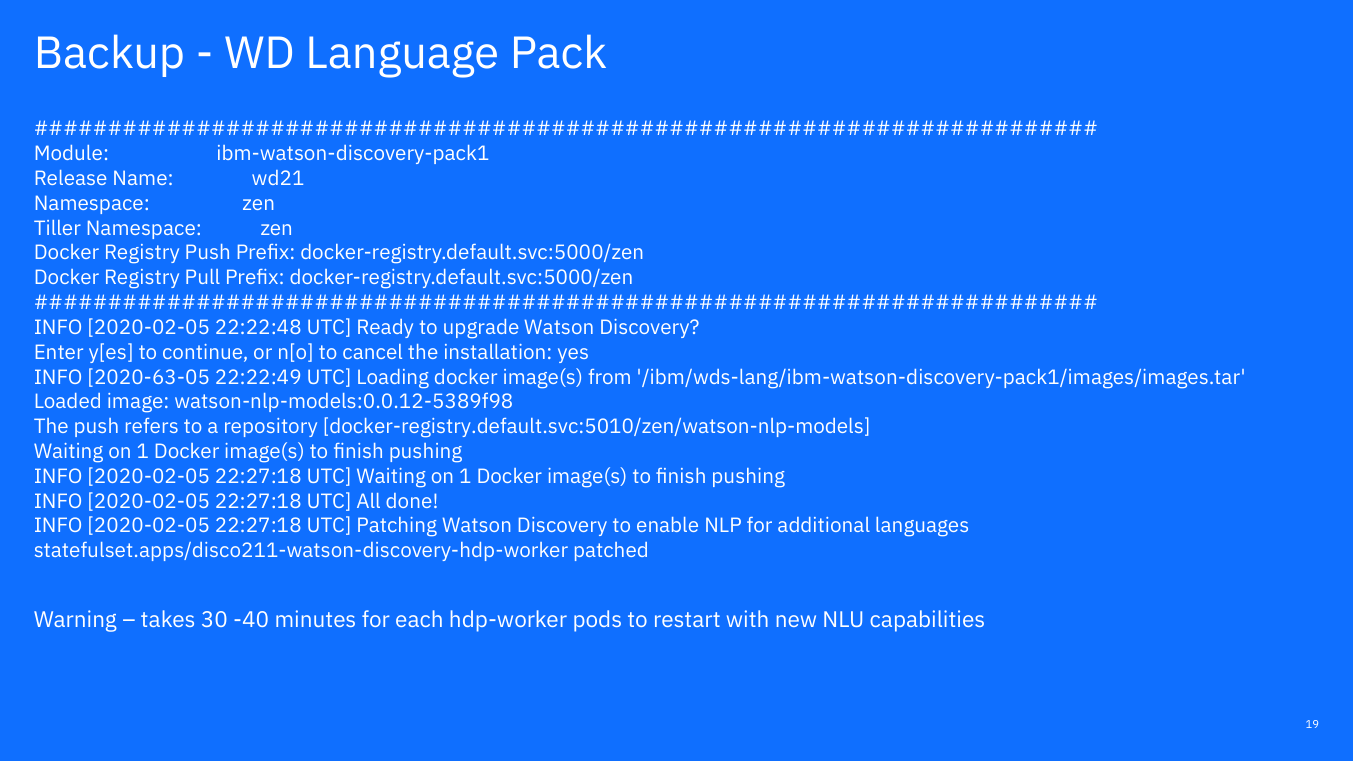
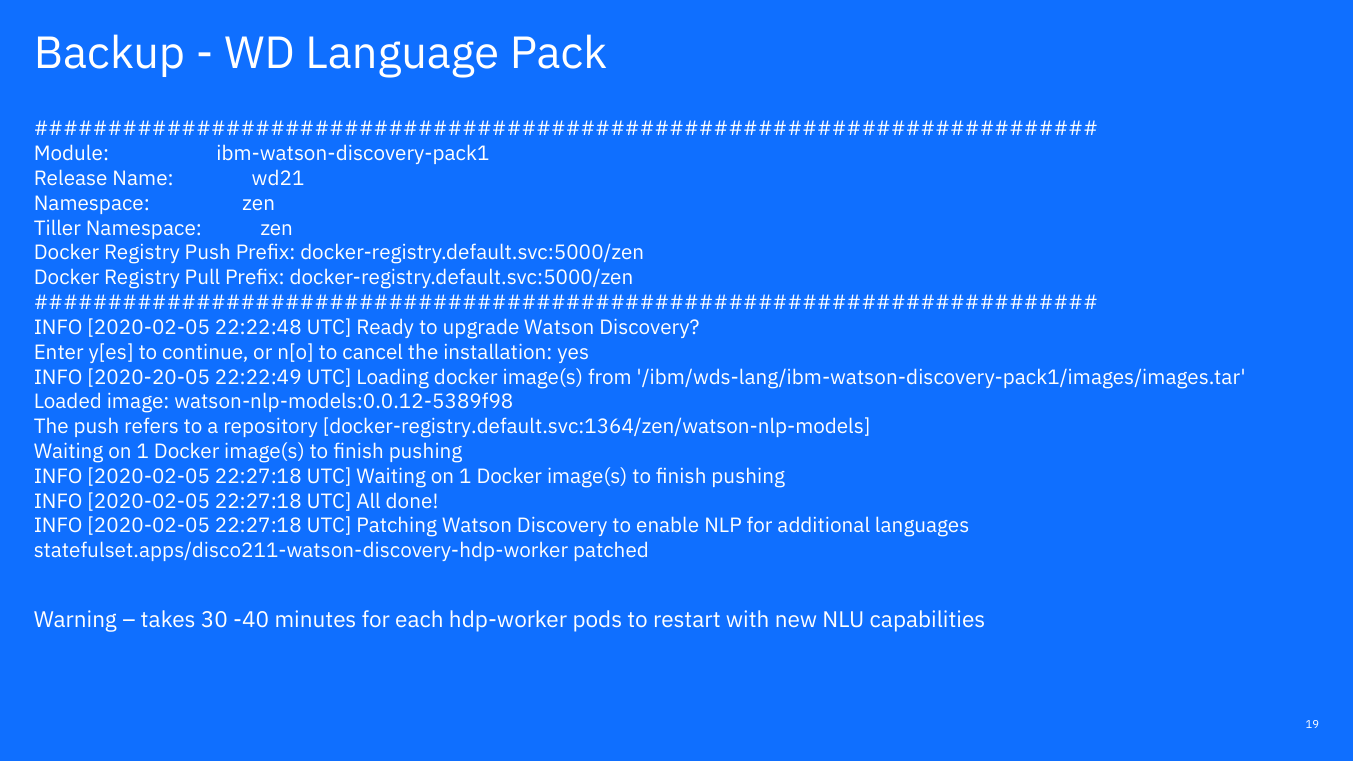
2020-63-05: 2020-63-05 -> 2020-20-05 (149, 377)
docker-registry.default.svc:5010/zen/watson-nlp-models: docker-registry.default.svc:5010/zen/watson-nlp-models -> docker-registry.default.svc:1364/zen/watson-nlp-models (597, 427)
